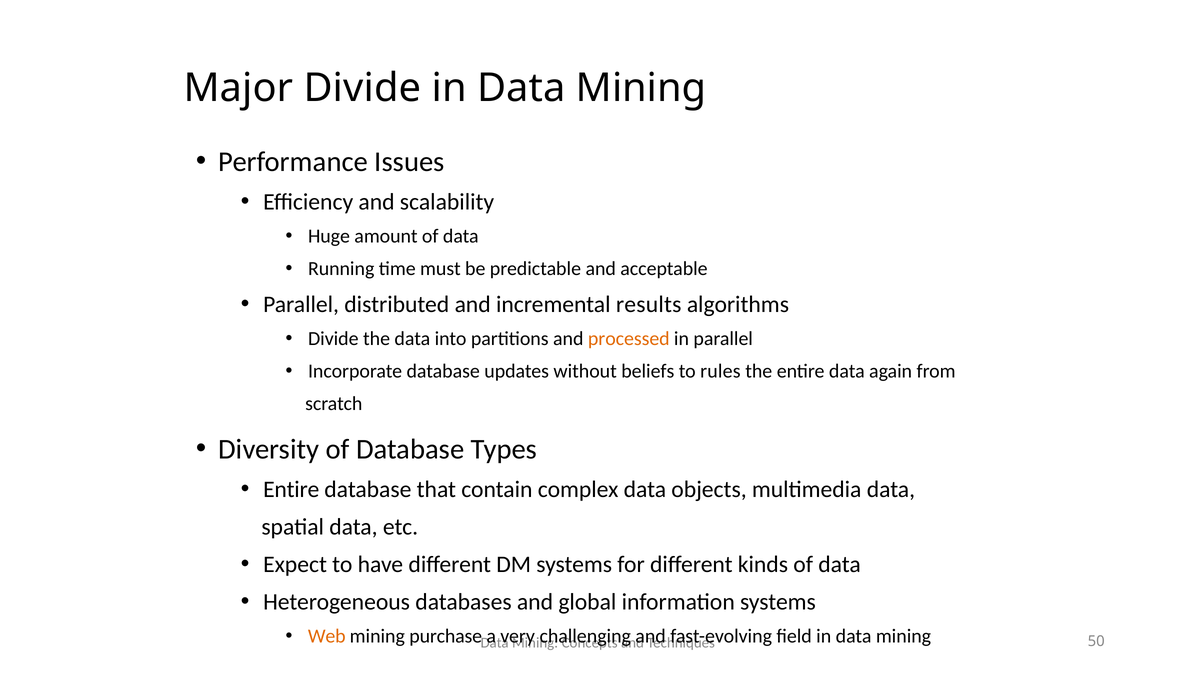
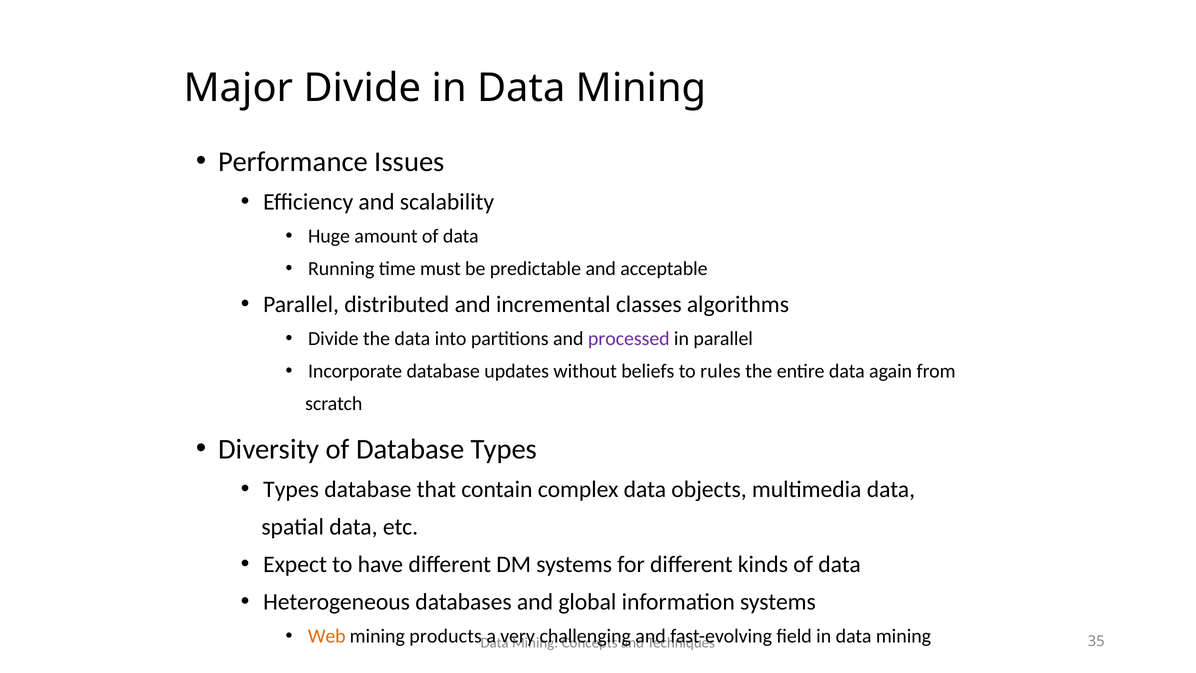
results: results -> classes (649, 304)
processed colour: orange -> purple (629, 339)
Entire: Entire -> Types (291, 489)
purchase: purchase -> products (446, 636)
50: 50 -> 35 (1096, 641)
